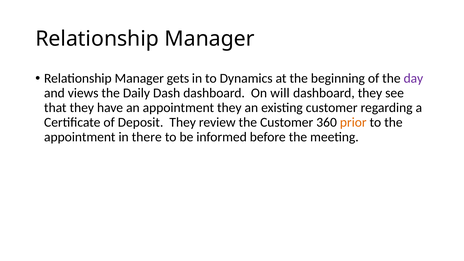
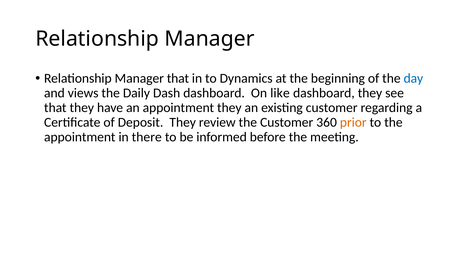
Manager gets: gets -> that (178, 78)
day colour: purple -> blue (413, 78)
will: will -> like (280, 93)
